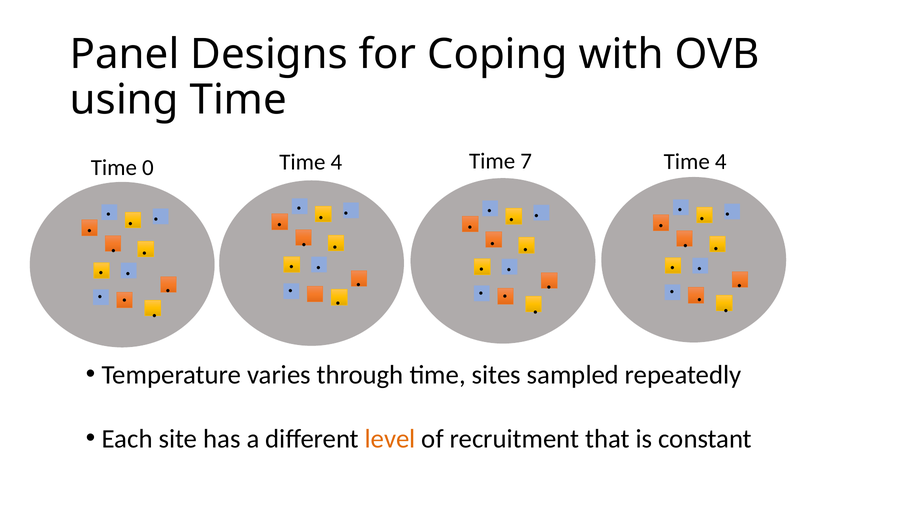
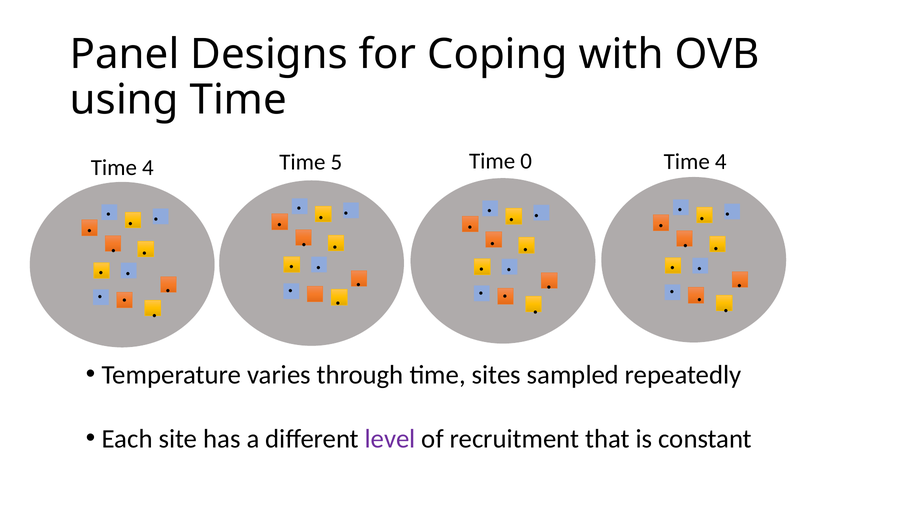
0: 0 -> 4 (148, 168)
4: 4 -> 5 (336, 162)
7: 7 -> 0 (526, 162)
level colour: orange -> purple (390, 439)
